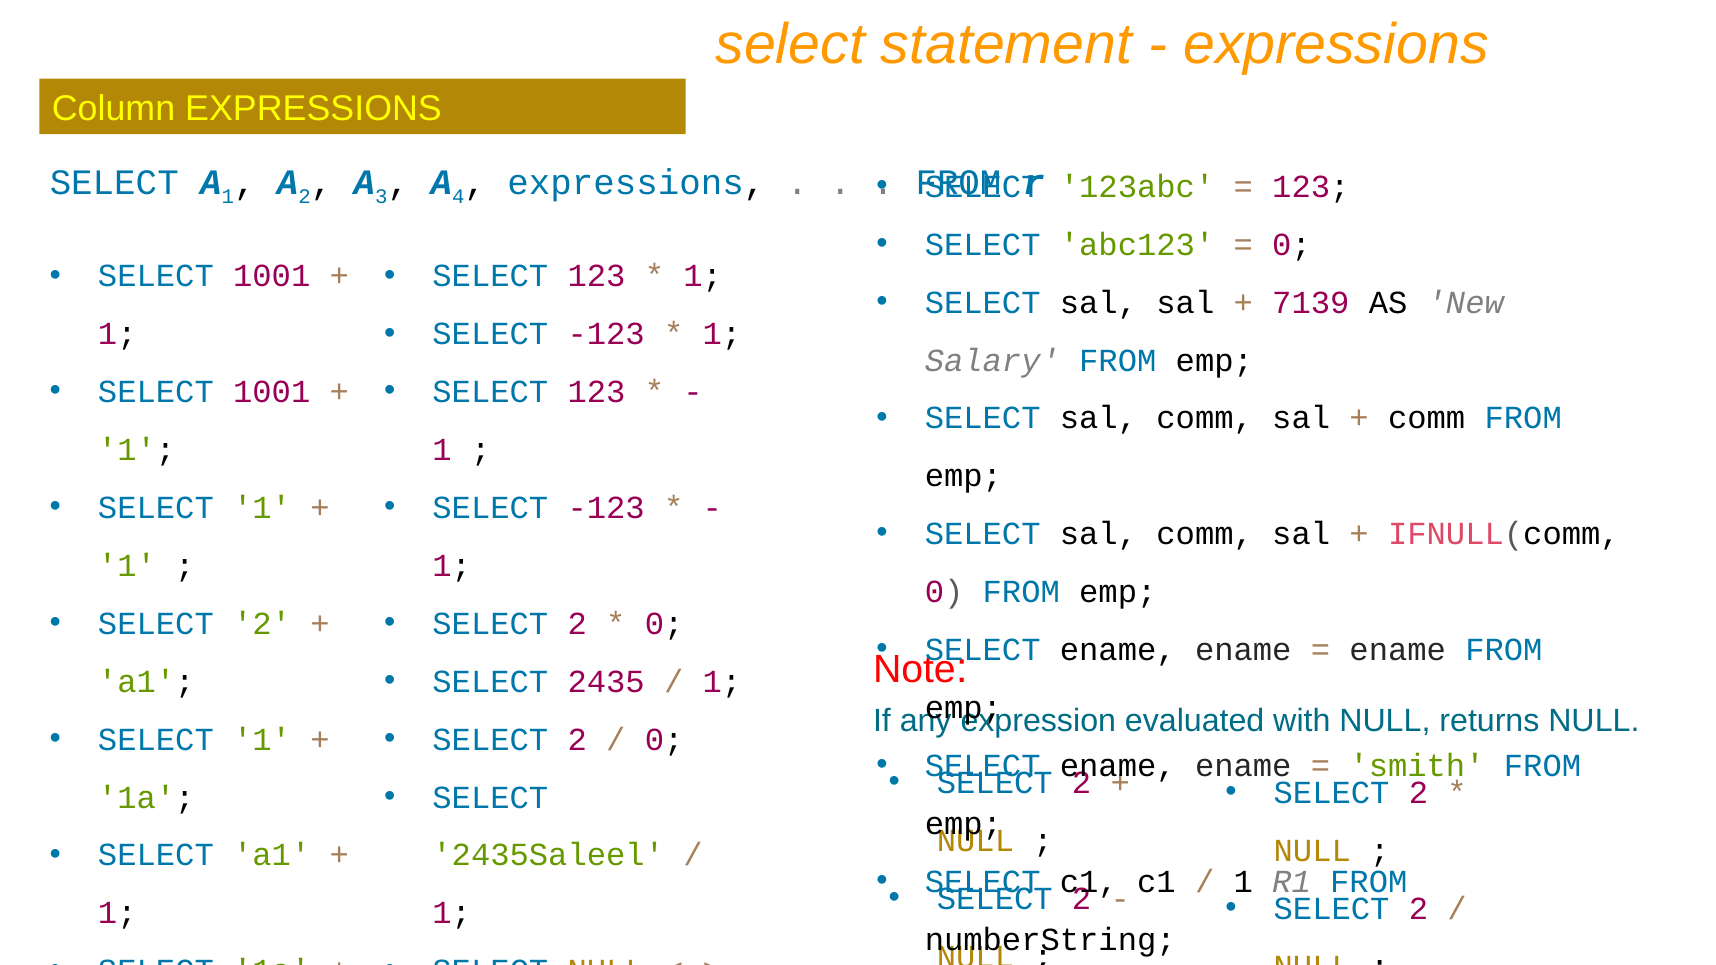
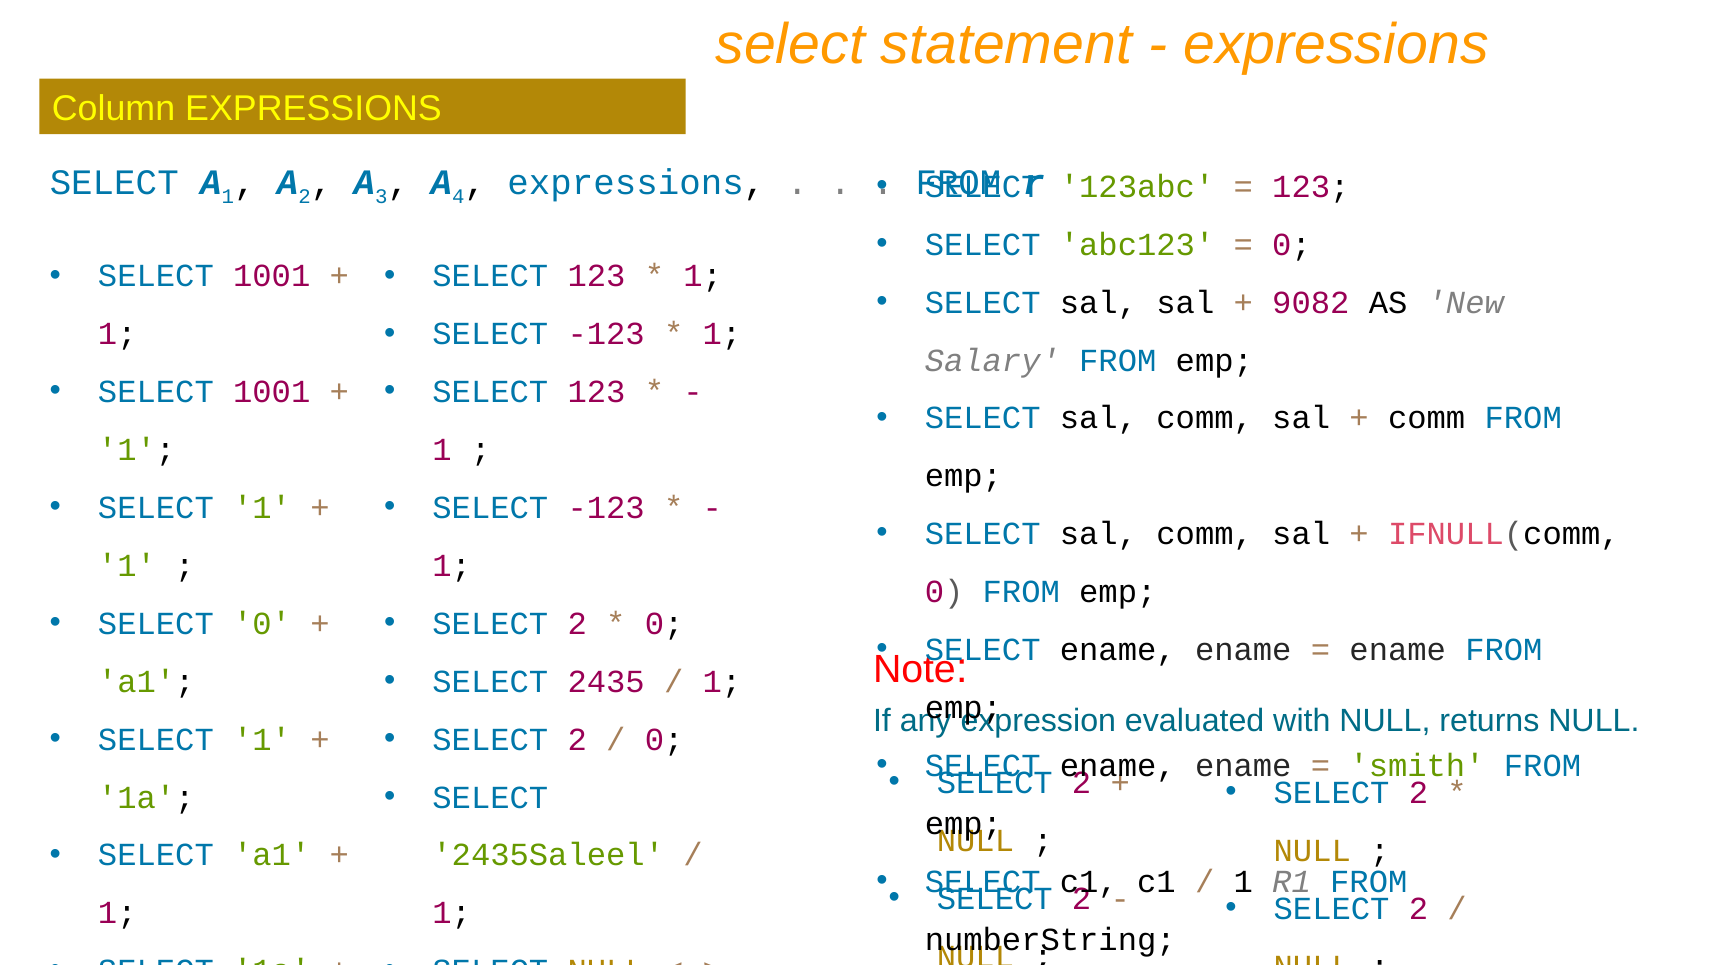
7139: 7139 -> 9082 (1311, 303)
2: 2 -> 0 (262, 624)
